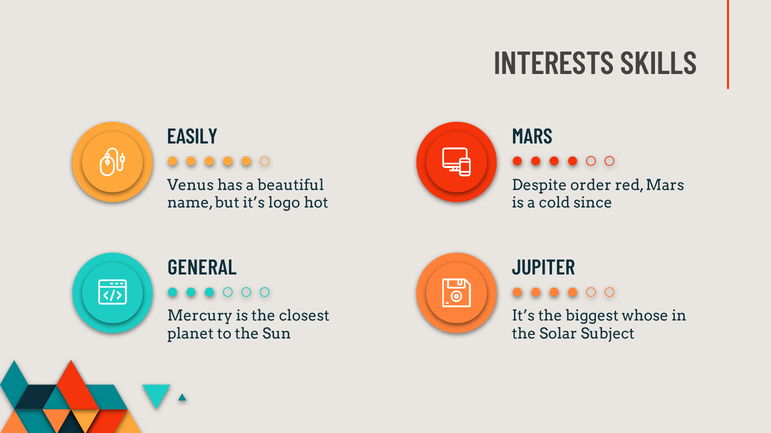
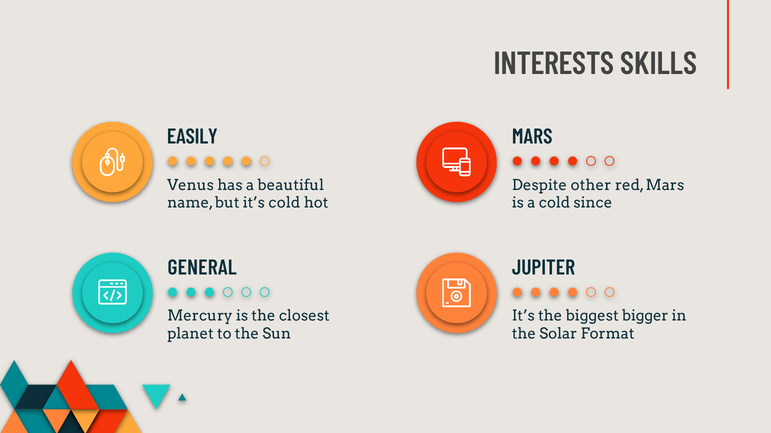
order: order -> other (591, 185)
it’s logo: logo -> cold (284, 203)
whose: whose -> bigger (645, 317)
Subject: Subject -> Format (608, 335)
